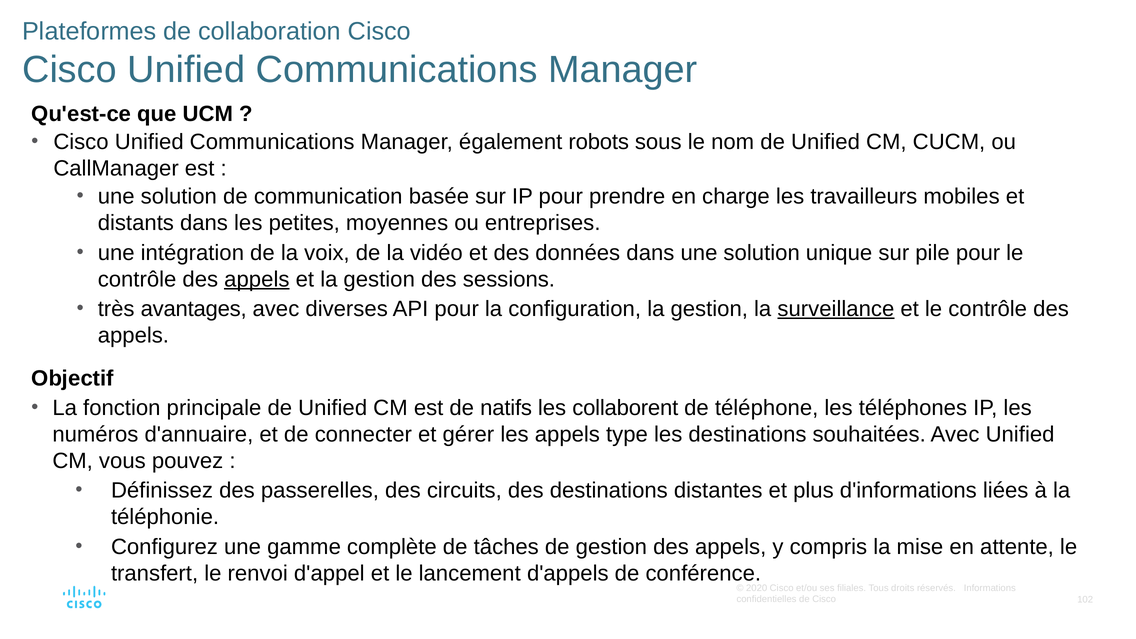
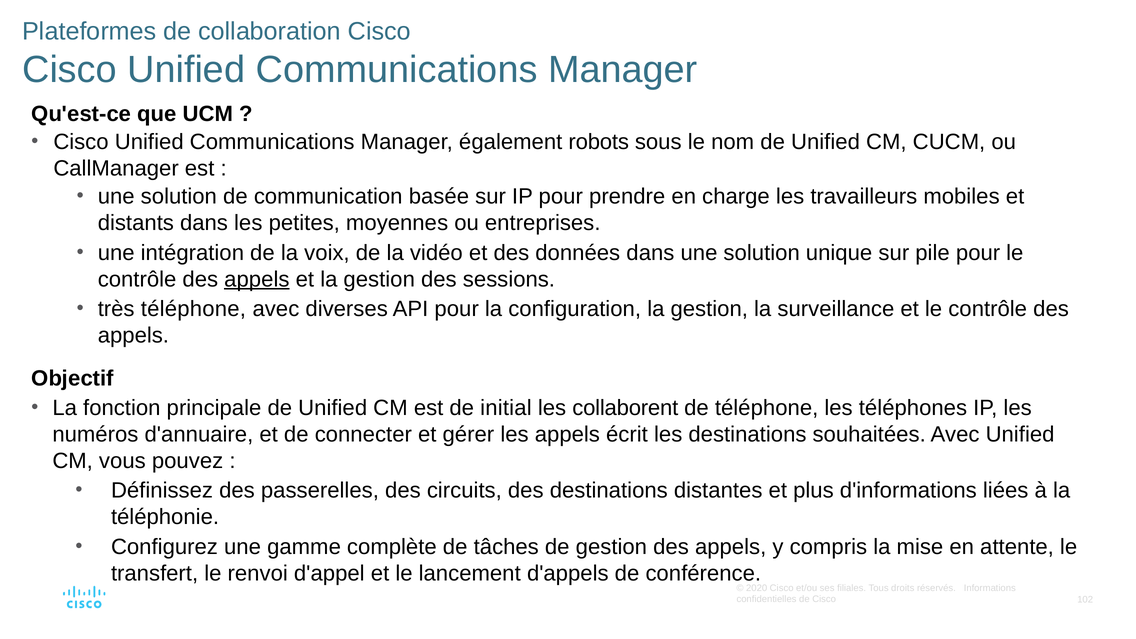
très avantages: avantages -> téléphone (193, 309)
surveillance underline: present -> none (836, 309)
natifs: natifs -> initial (506, 408)
type: type -> écrit (627, 434)
